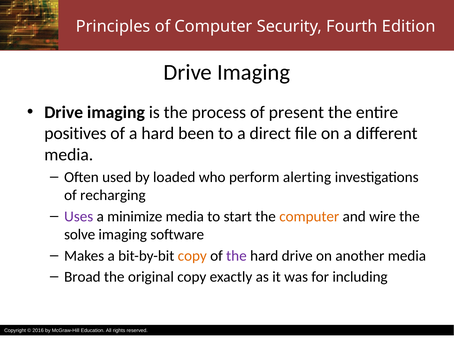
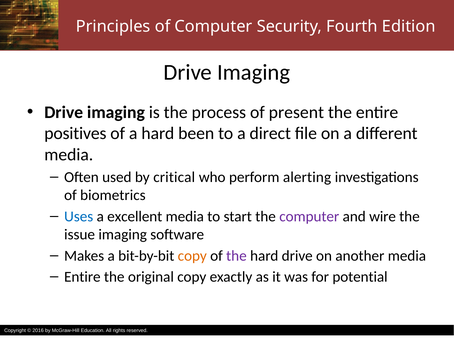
loaded: loaded -> critical (174, 177)
recharging: recharging -> biometrics (113, 196)
Uses colour: purple -> blue (79, 217)
minimize: minimize -> excellent (135, 217)
computer colour: orange -> purple (309, 217)
solve: solve -> issue (80, 235)
Broad: Broad -> Entire (82, 277)
including: including -> potential (360, 277)
